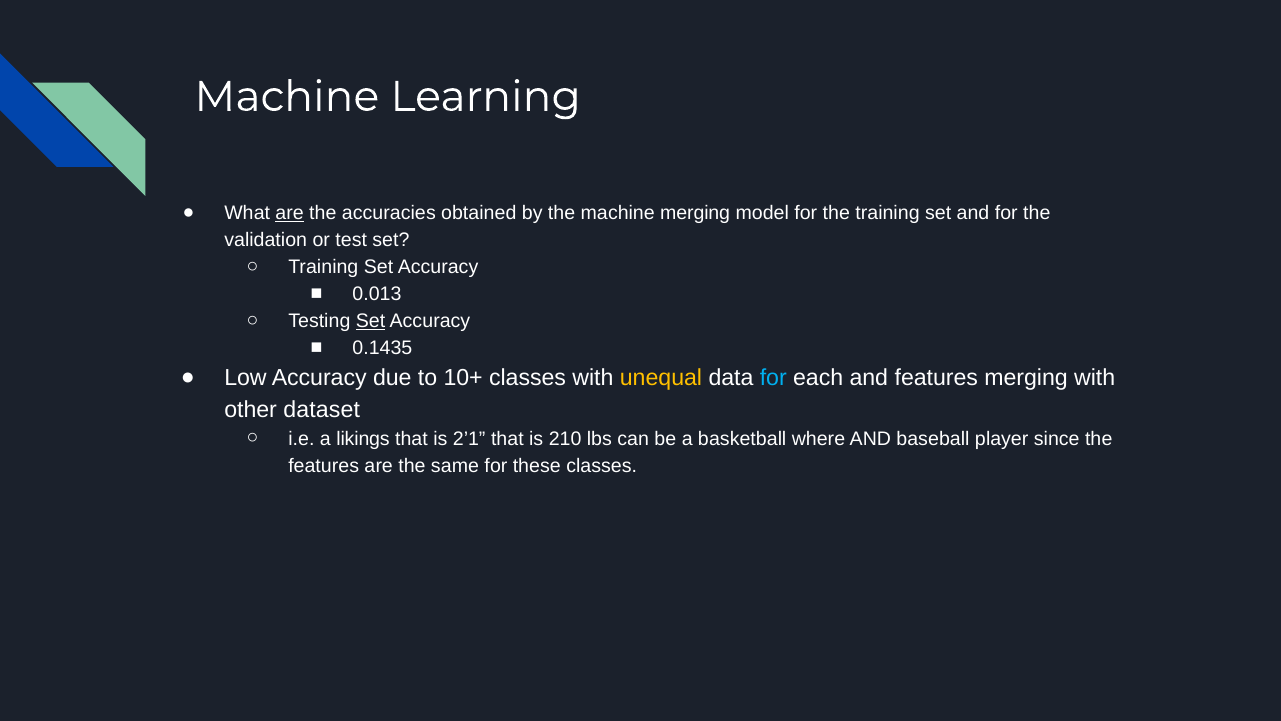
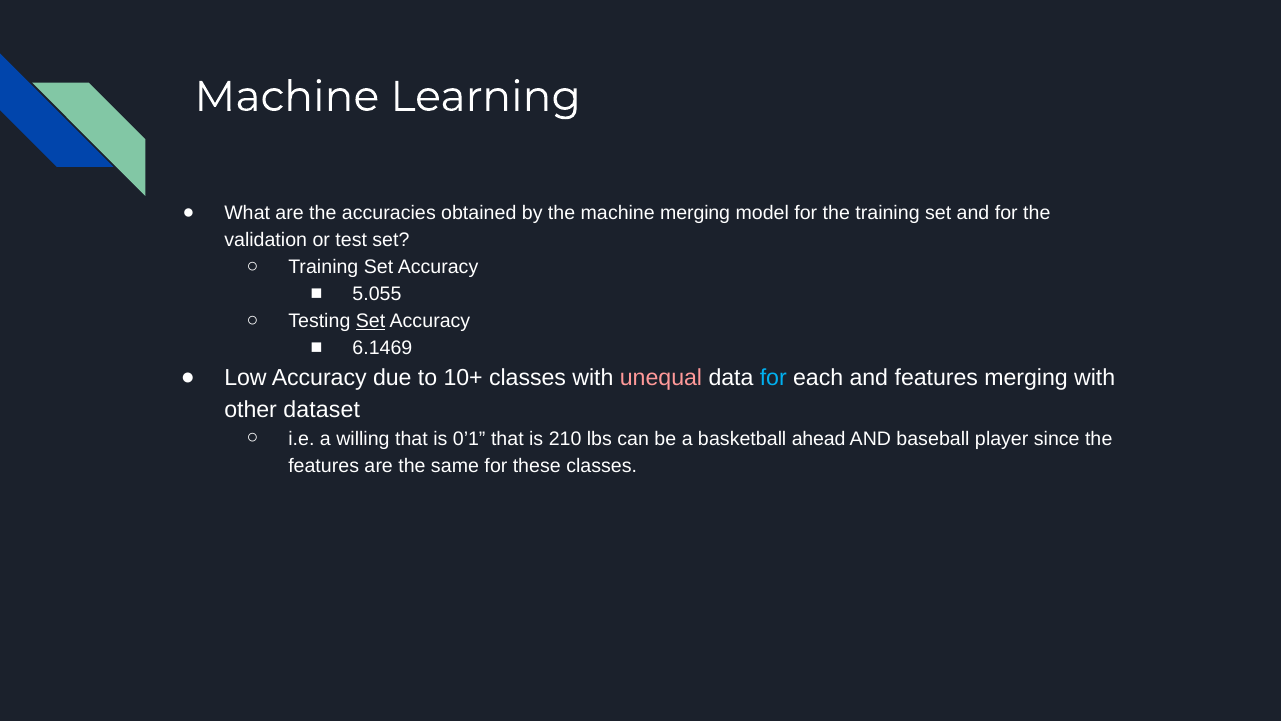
are underline: present -> none (290, 213)
0.013: 0.013 -> 5.055 (377, 294)
0.1435: 0.1435 -> 6.1469 (382, 348)
unequal colour: yellow -> pink (661, 378)
likings: likings -> willing (363, 438)
2’1: 2’1 -> 0’1 (469, 438)
where: where -> ahead (819, 438)
